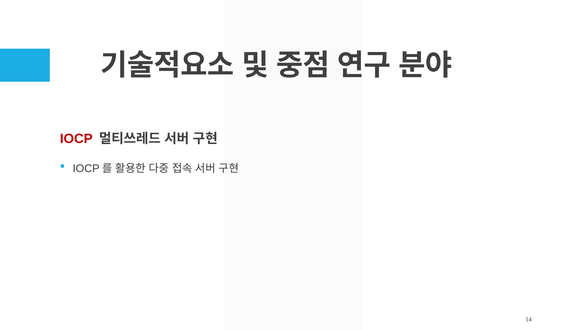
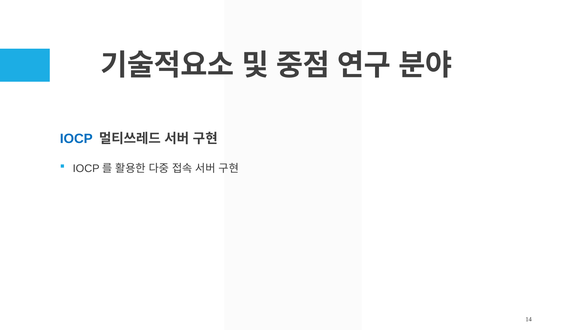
IOCP colour: red -> blue (76, 139)
